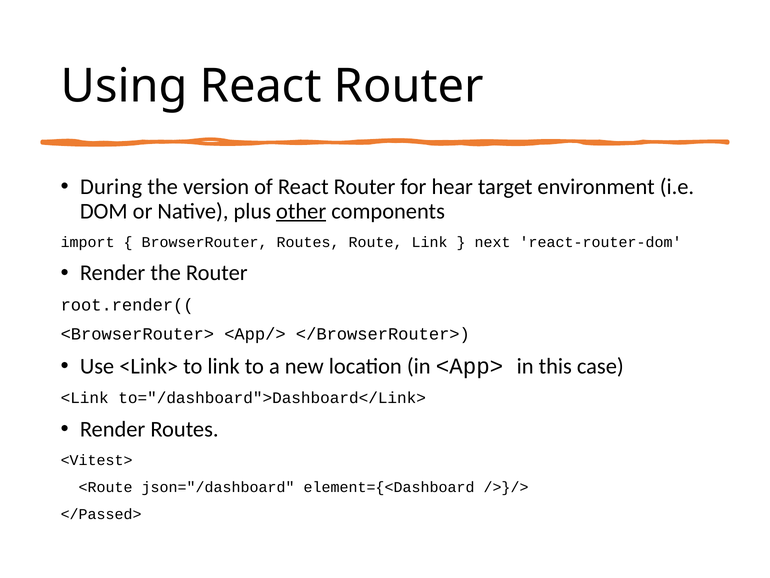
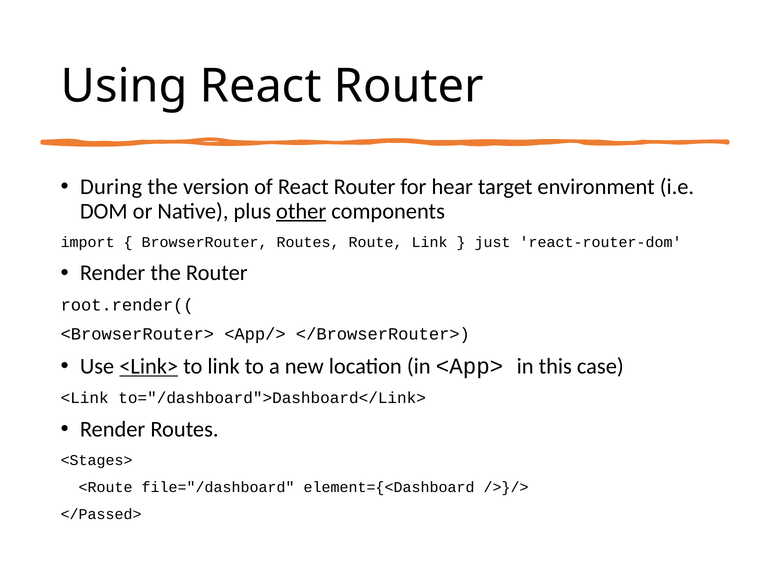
next: next -> just (493, 242)
<Link> underline: none -> present (149, 366)
<Vitest>: <Vitest> -> <Stages> (97, 460)
json="/dashboard: json="/dashboard -> file="/dashboard (218, 487)
